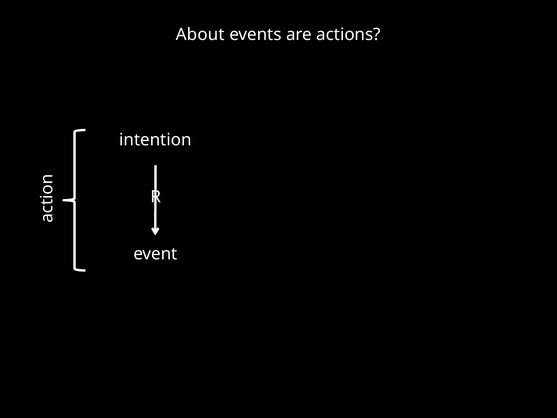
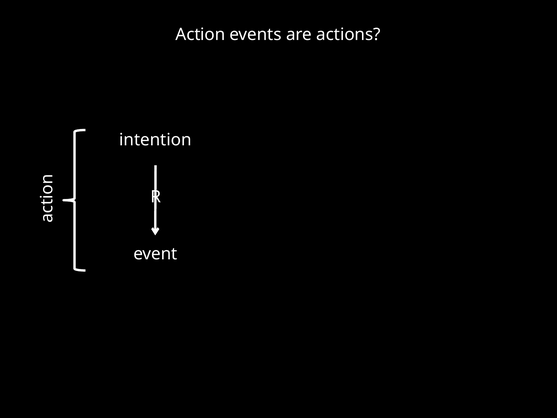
About: About -> Action (200, 34)
